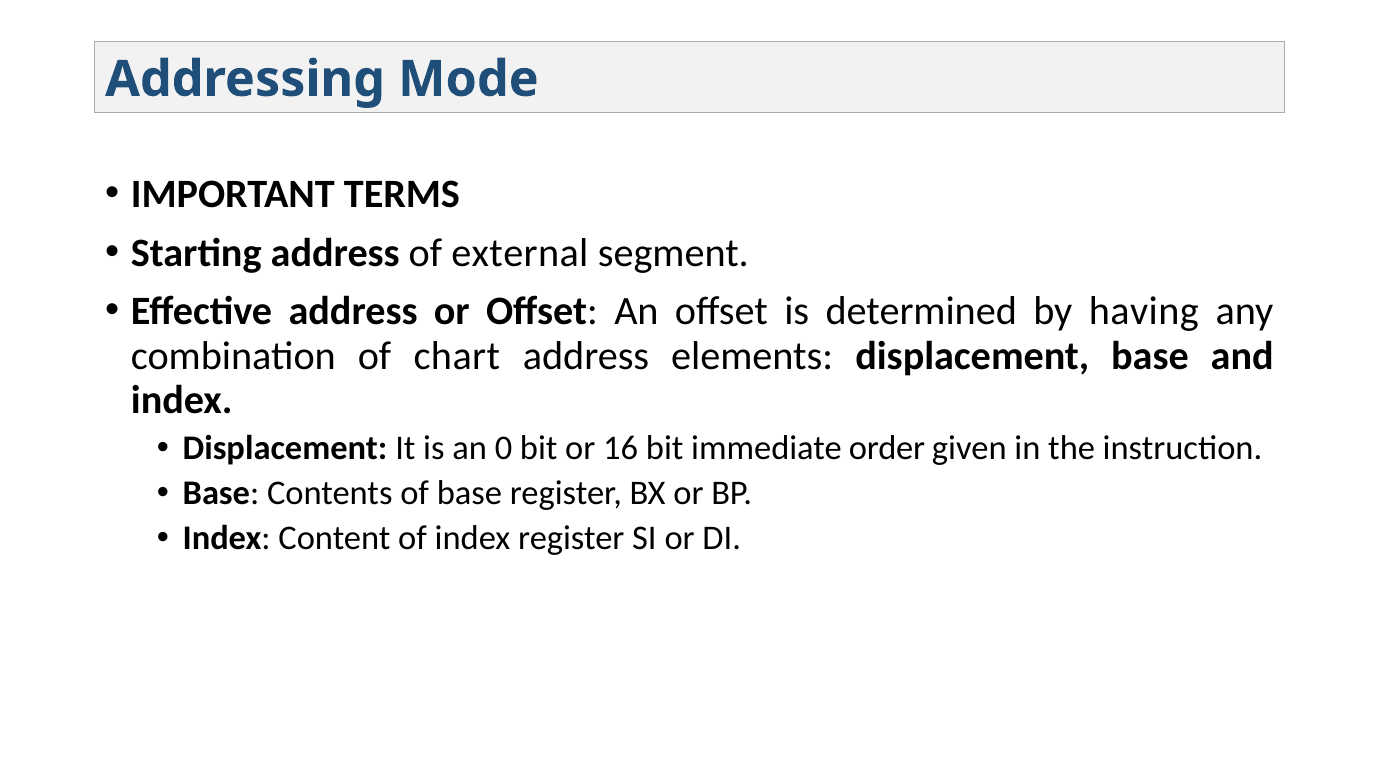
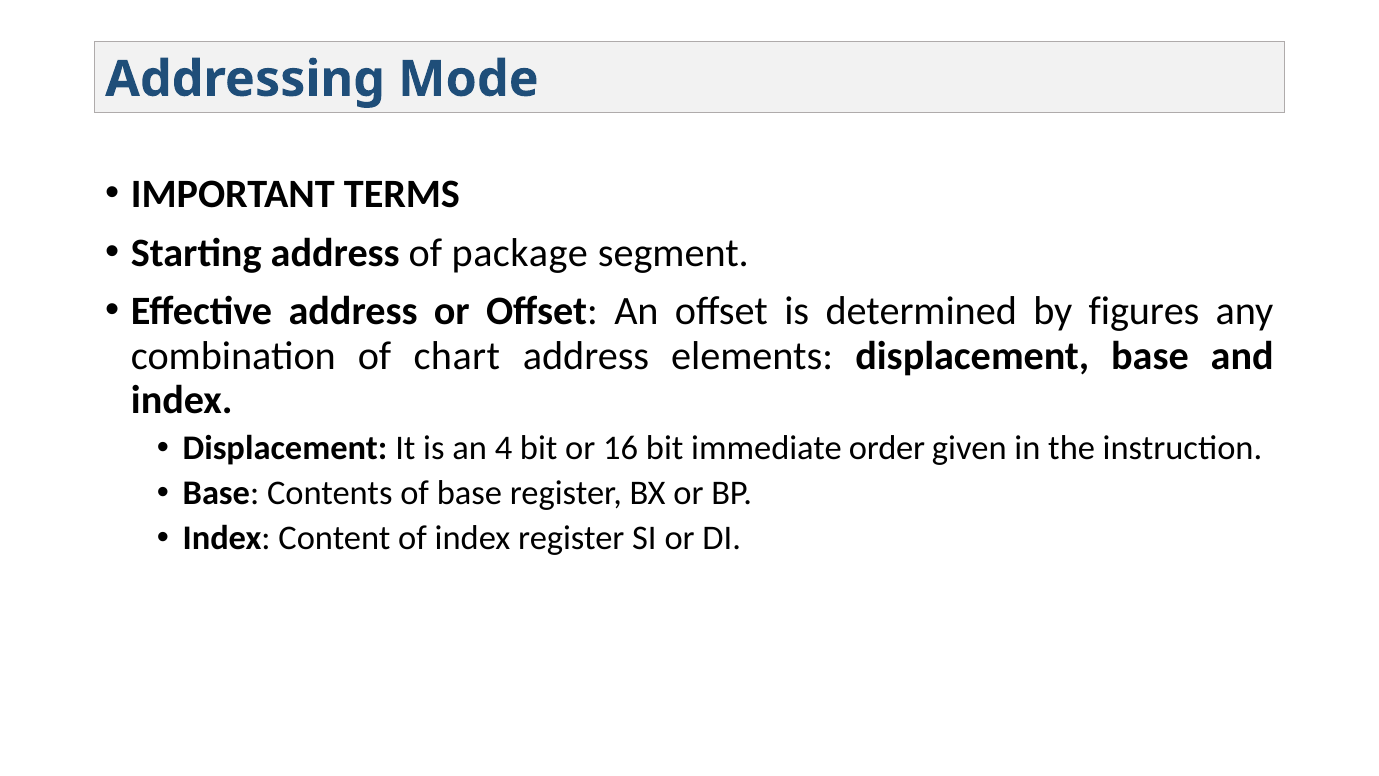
external: external -> package (520, 253)
having: having -> figures (1144, 311)
0: 0 -> 4 (504, 448)
